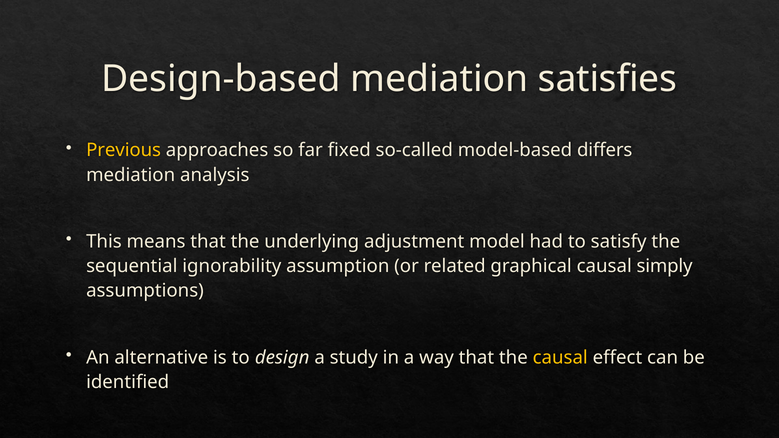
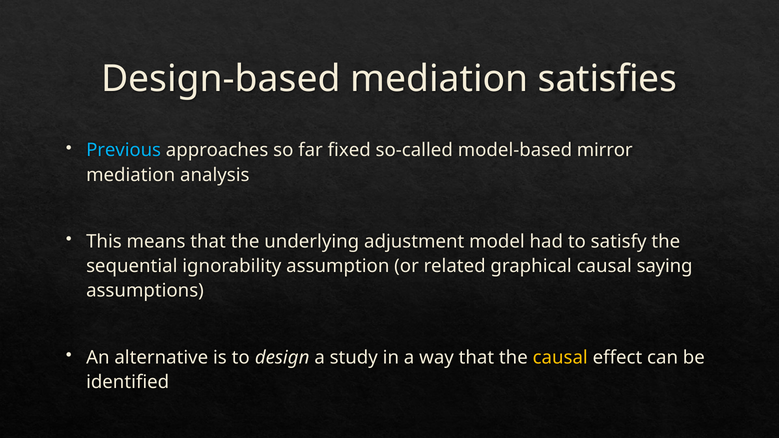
Previous colour: yellow -> light blue (124, 150)
differs: differs -> mirror (605, 150)
simply: simply -> saying (665, 266)
